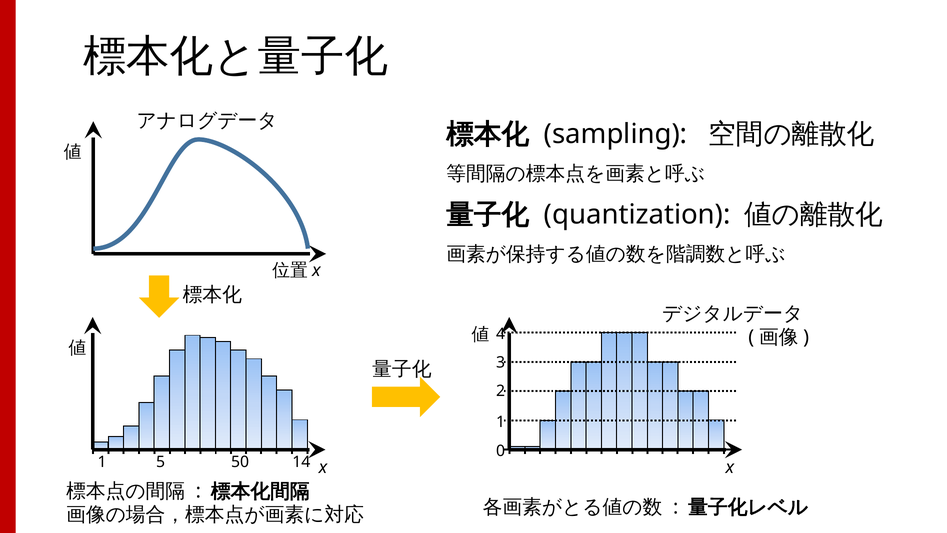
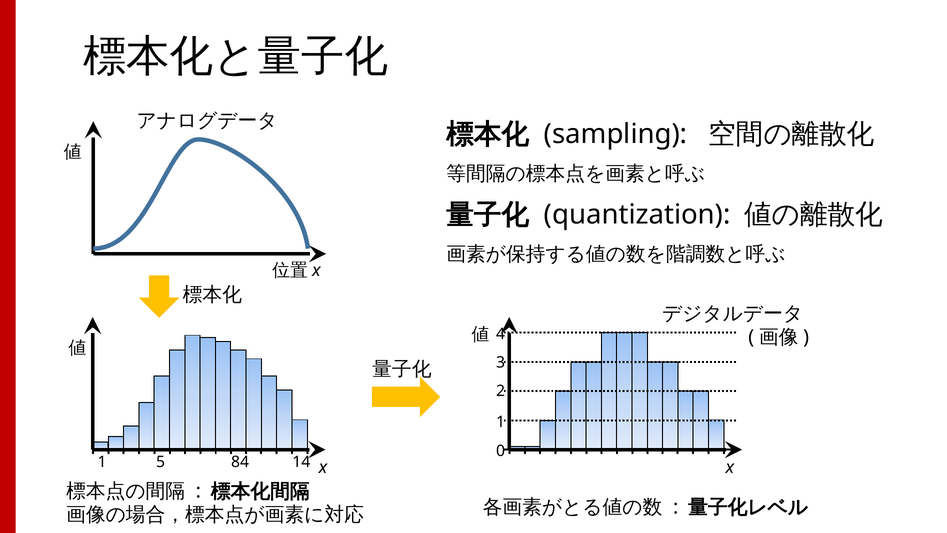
50: 50 -> 84 (240, 462)
